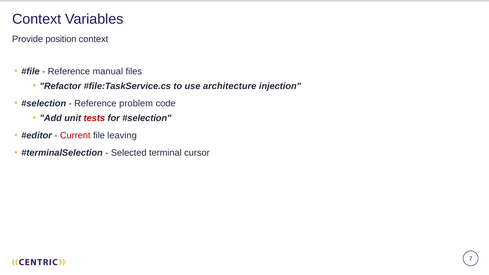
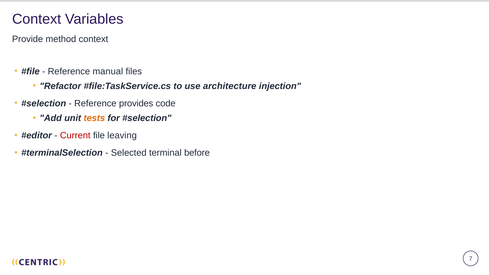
position: position -> method (61, 39)
problem: problem -> provides (136, 103)
tests colour: red -> orange (94, 118)
cursor: cursor -> before (197, 153)
